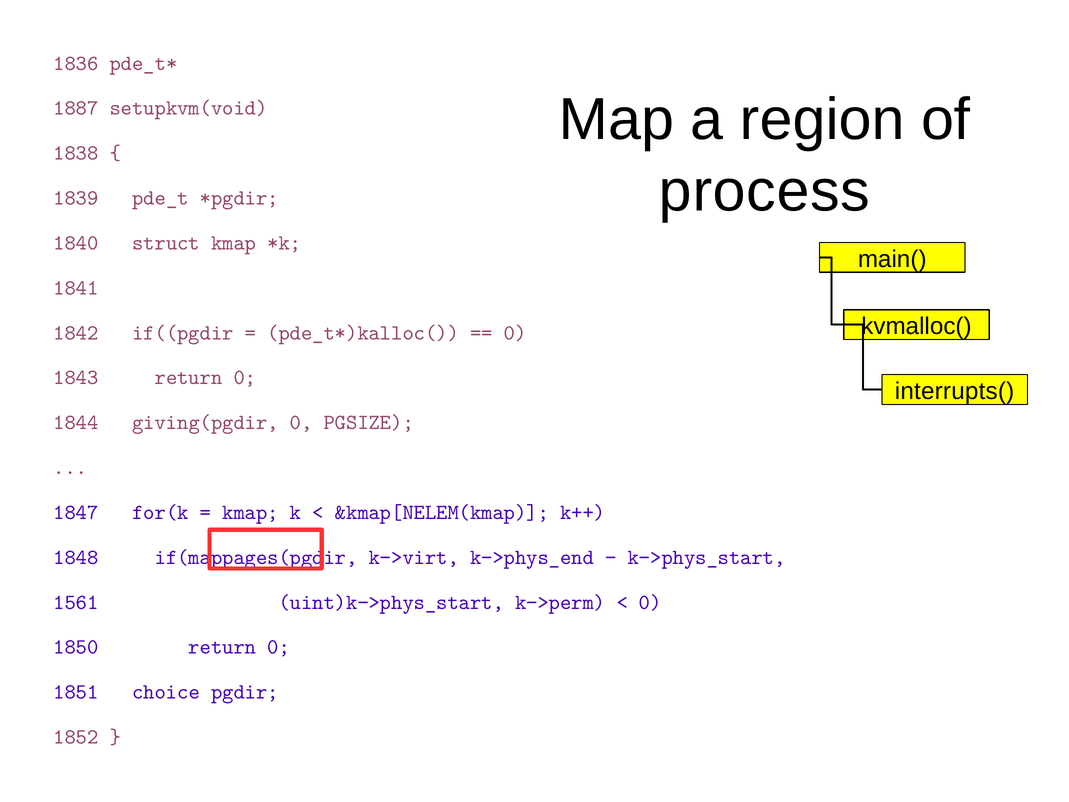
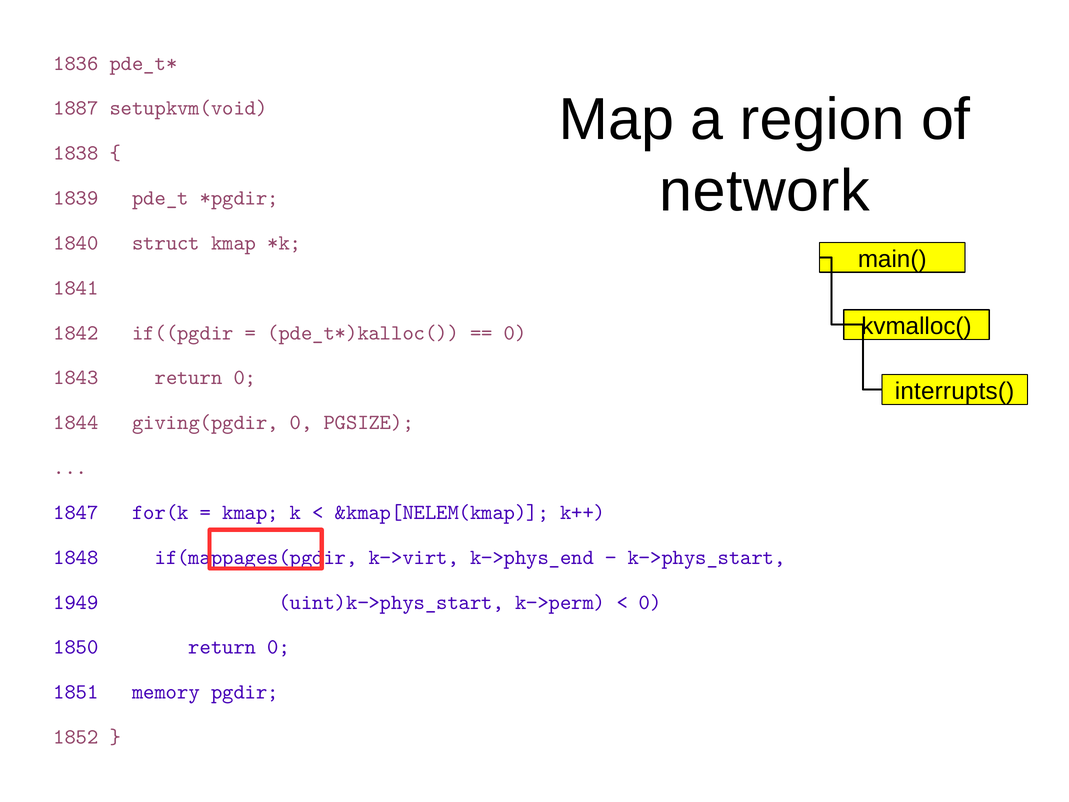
process: process -> network (764, 191)
1561: 1561 -> 1949 (76, 602)
choice: choice -> memory (166, 691)
